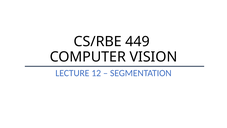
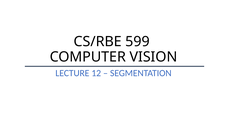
449: 449 -> 599 (137, 41)
